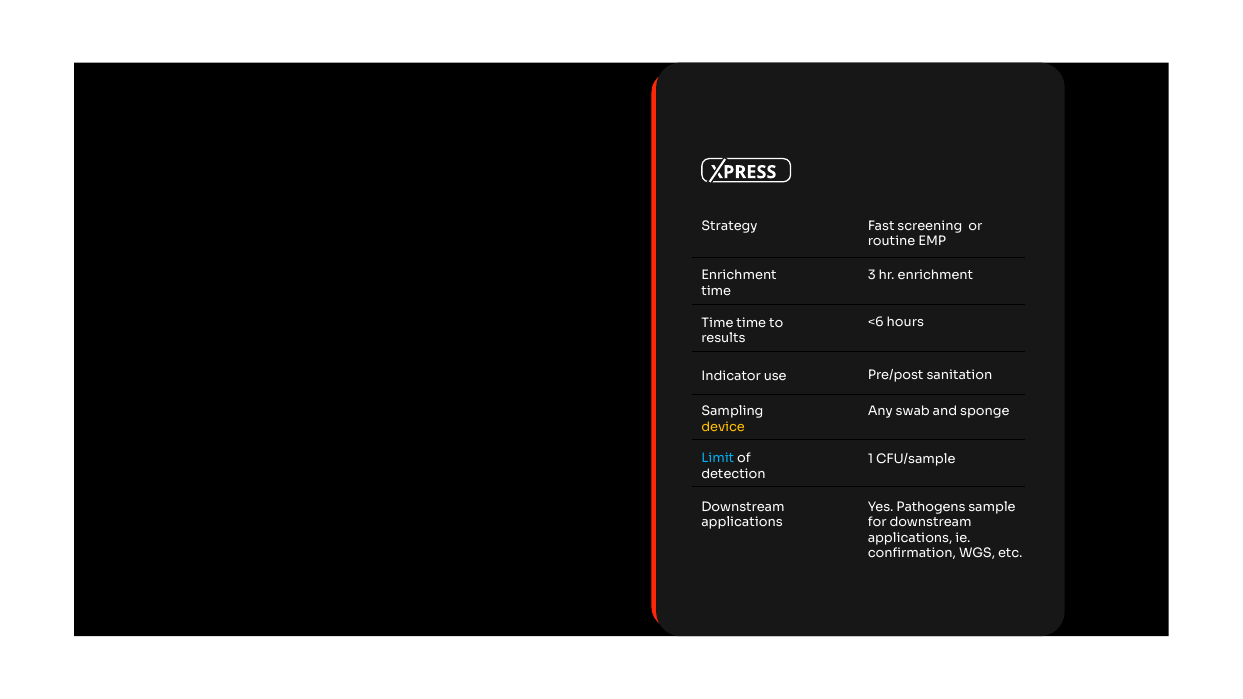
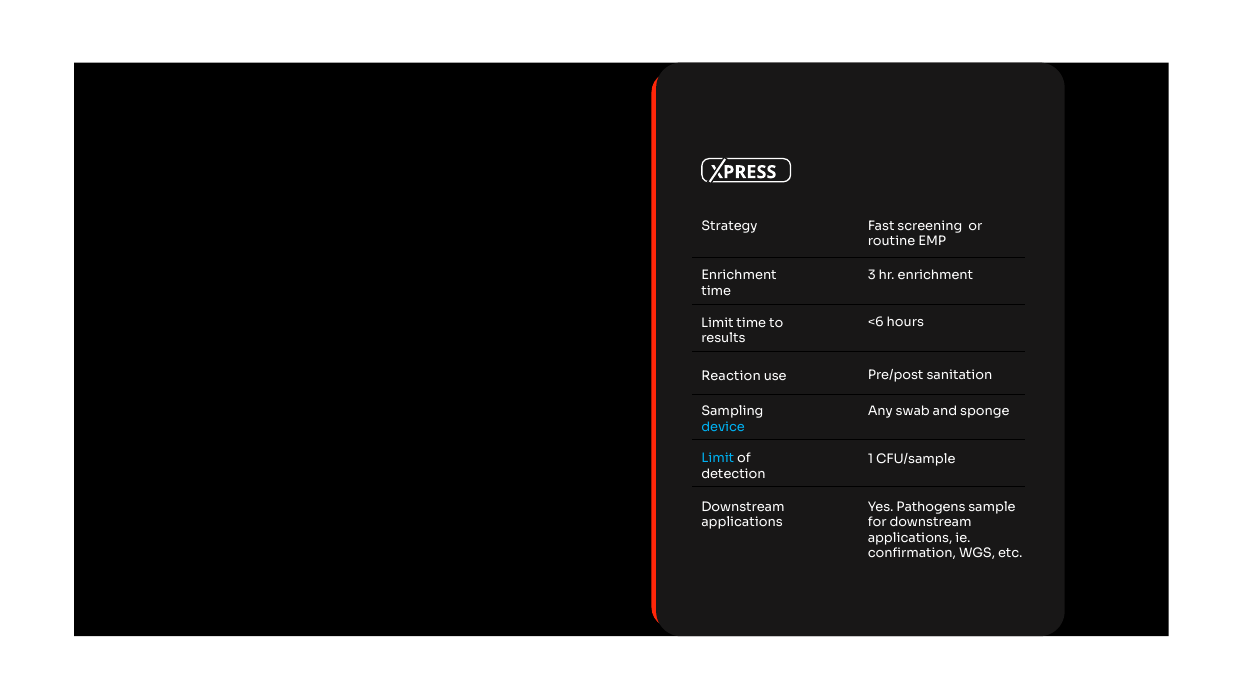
Time: Time -> Limit (717, 323)
Indicator: Indicator -> Reaction (731, 376)
device colour: yellow -> light blue (723, 427)
